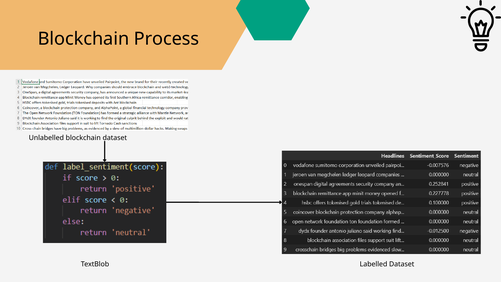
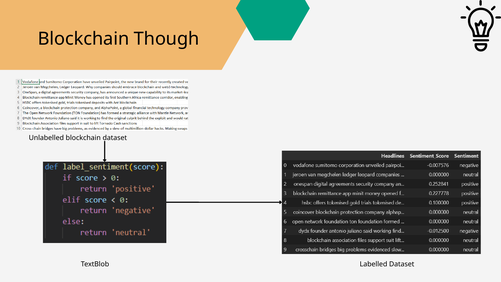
Process: Process -> Though (167, 39)
